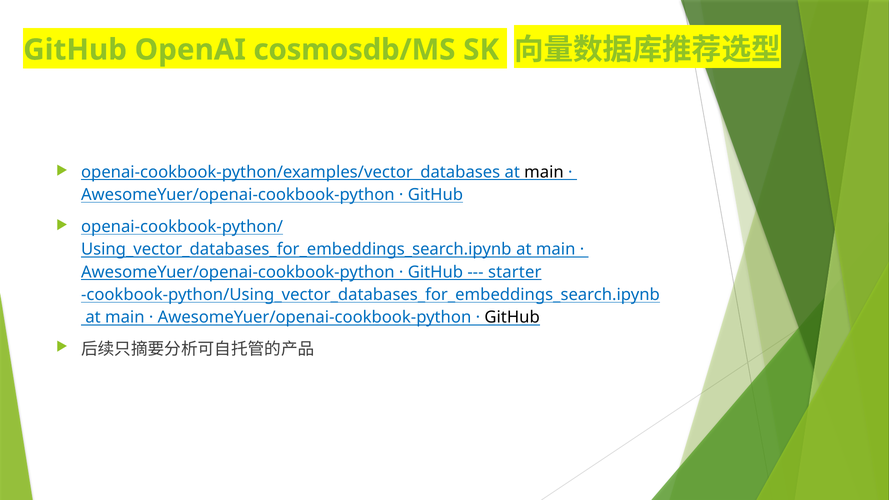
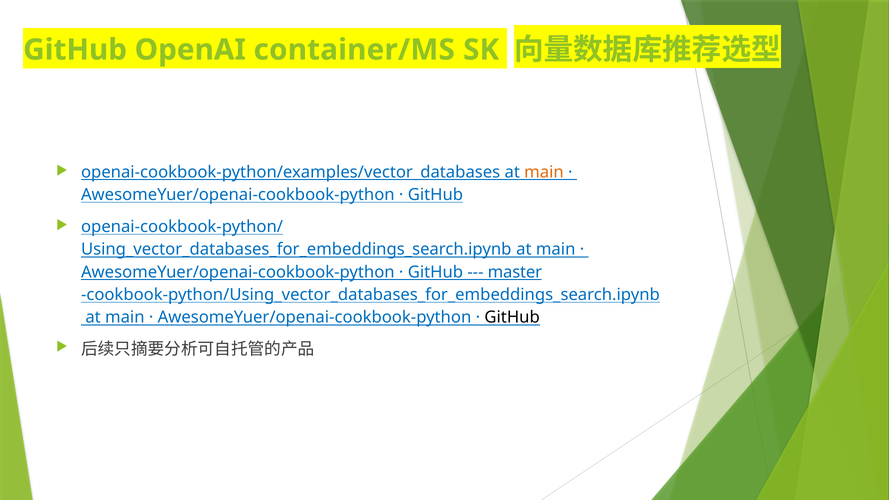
cosmosdb/MS: cosmosdb/MS -> container/MS (354, 50)
main colour: black -> orange (544, 172)
starter: starter -> master (515, 272)
